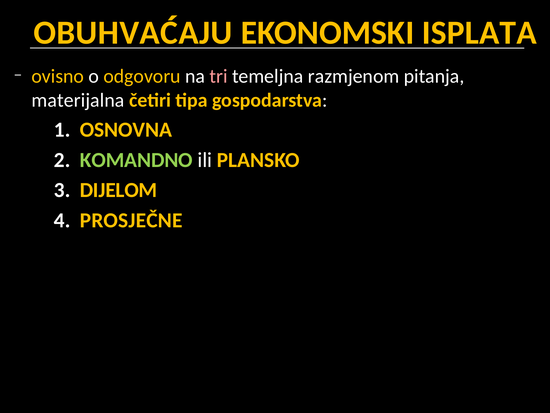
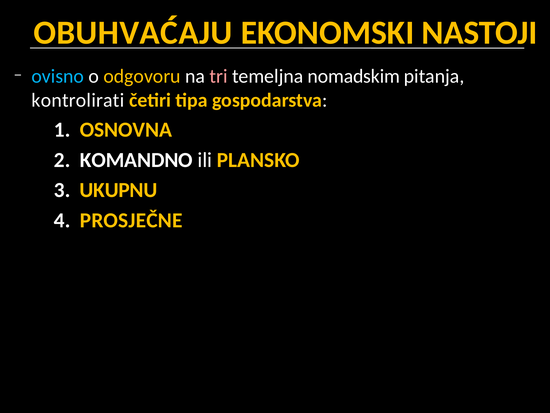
ISPLATA: ISPLATA -> NASTOJI (480, 33)
ovisno colour: yellow -> light blue (58, 76)
razmjenom: razmjenom -> nomadskim (354, 76)
materijalna: materijalna -> kontrolirati (78, 100)
KOMANDNO colour: light green -> white (136, 160)
DIJELOM: DIJELOM -> UKUPNU (119, 190)
